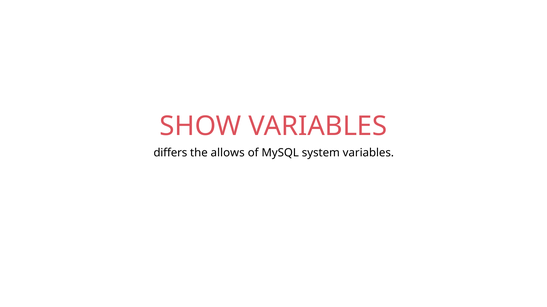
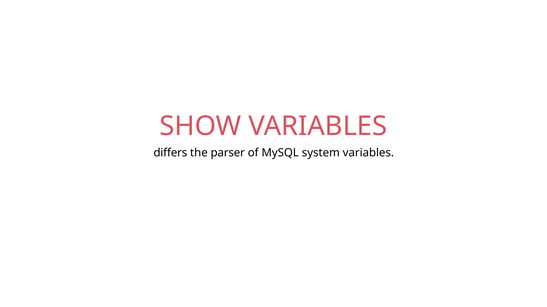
allows: allows -> parser (228, 153)
